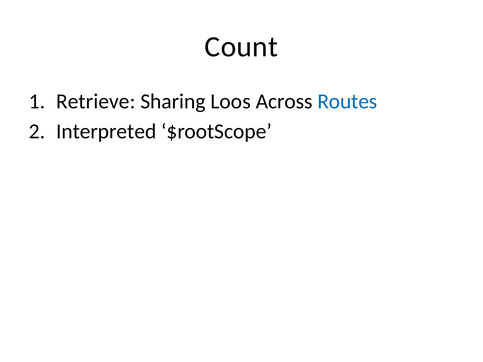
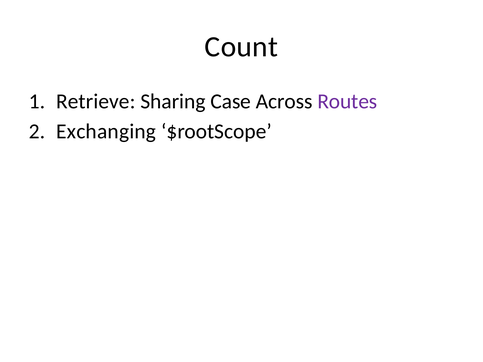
Loos: Loos -> Case (231, 101)
Routes colour: blue -> purple (347, 101)
Interpreted: Interpreted -> Exchanging (106, 131)
